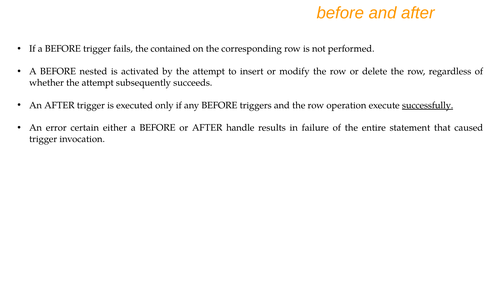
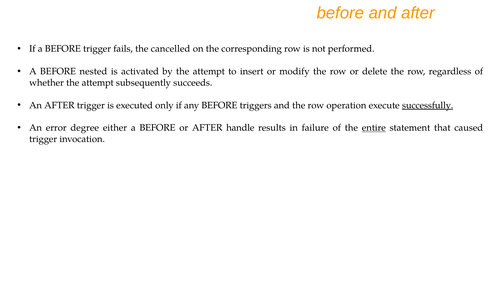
contained: contained -> cancelled (171, 49)
certain: certain -> degree (85, 128)
entire underline: none -> present (374, 128)
